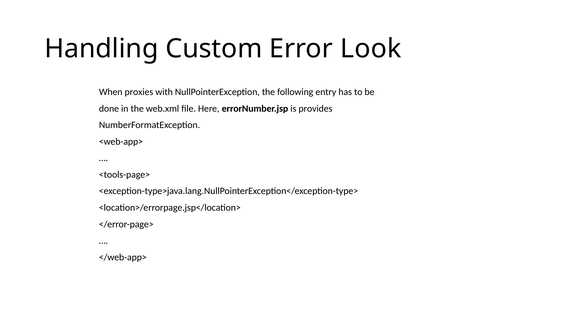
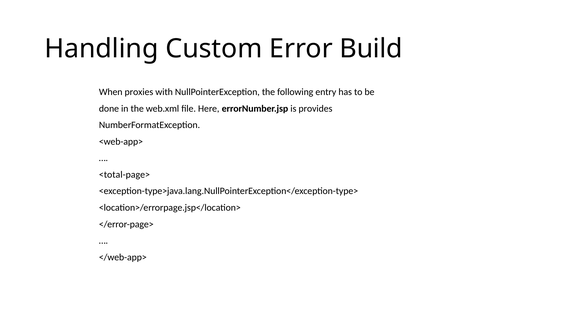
Look: Look -> Build (371, 49)
<tools-page>: <tools-page> -> <total-page> (124, 175)
